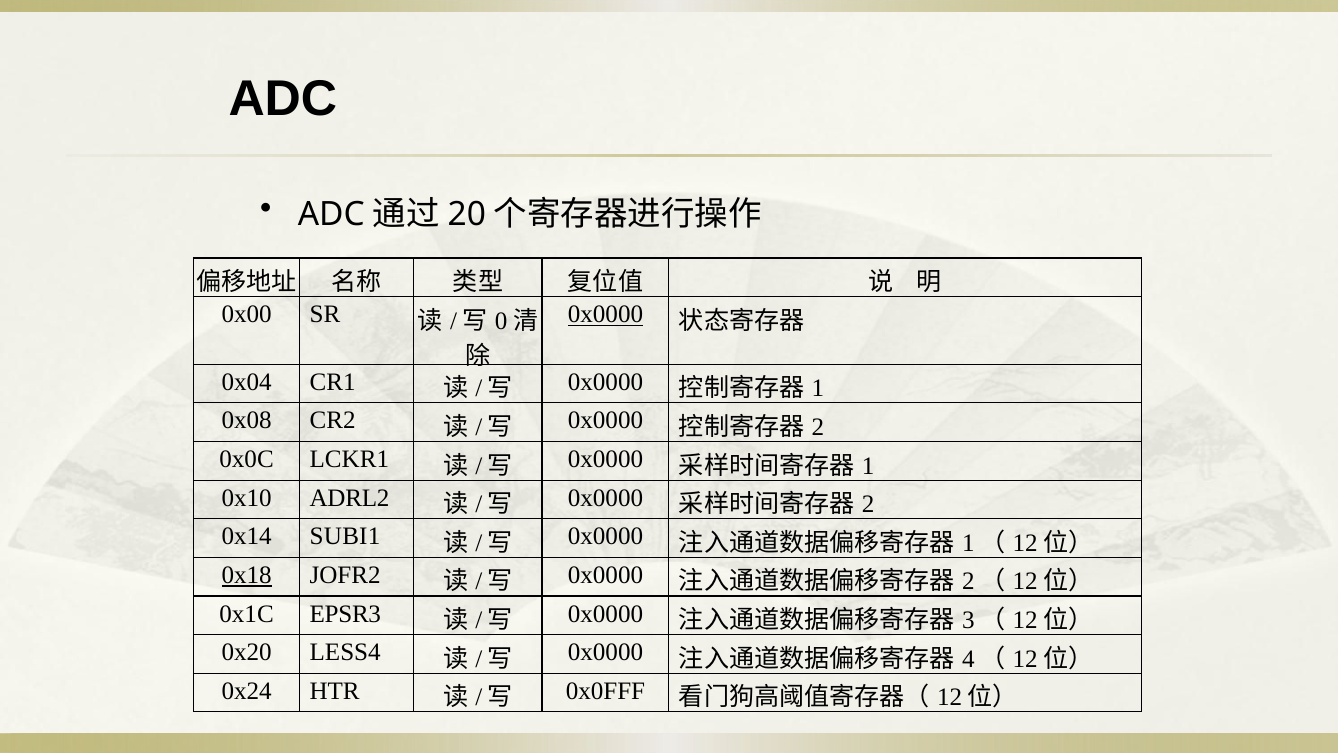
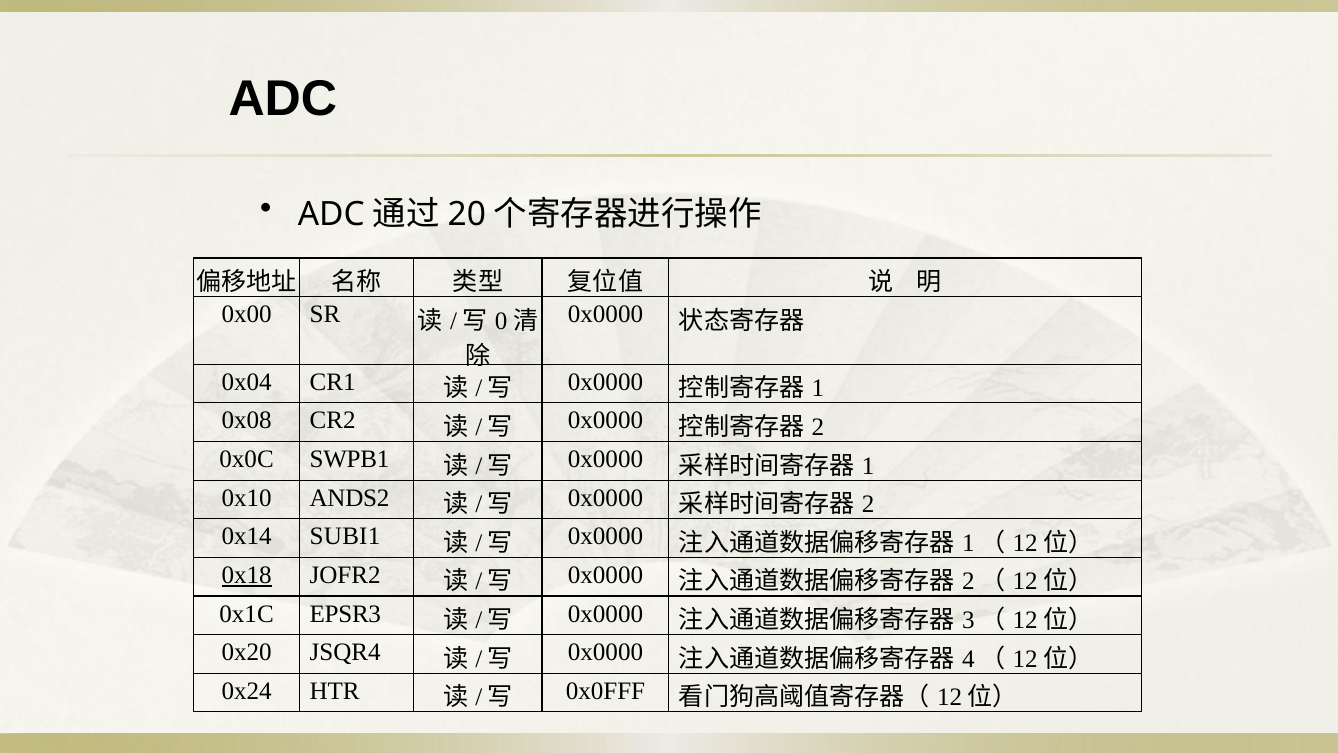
0x0000 underline: present -> none (605, 314)
LCKR1: LCKR1 -> SWPB1 (349, 459)
ADRL2: ADRL2 -> ANDS2 (349, 498)
LESS4: LESS4 -> JSQR4 (345, 652)
